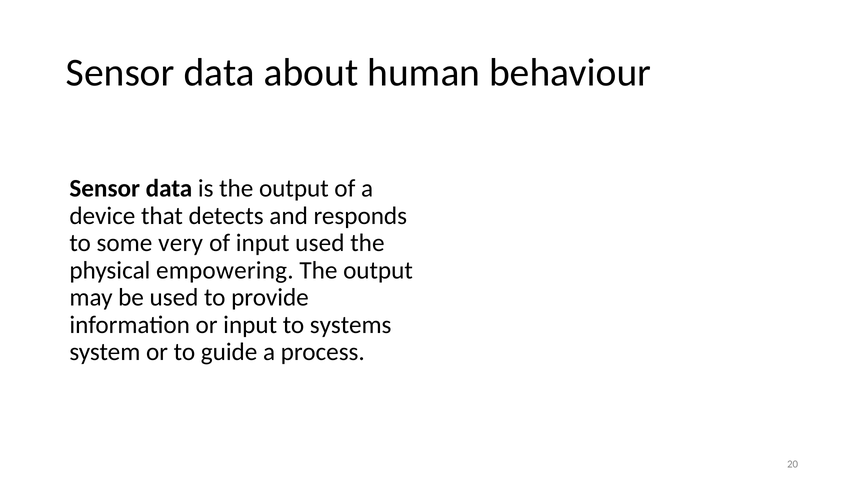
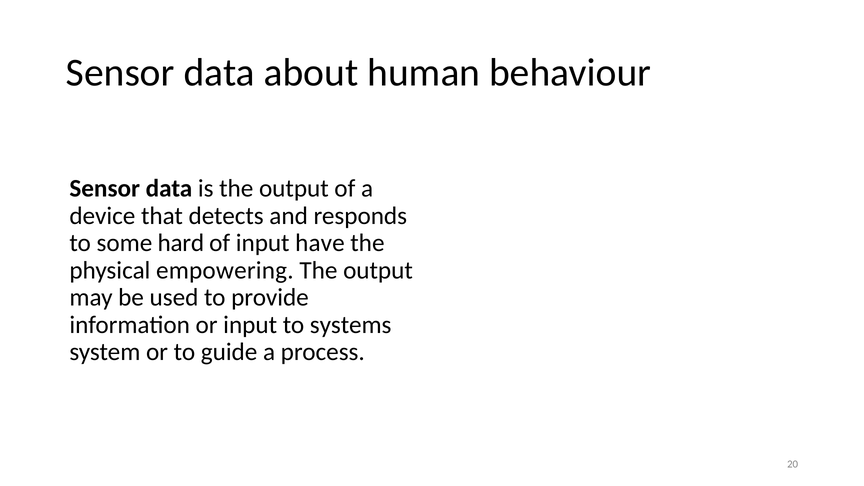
very: very -> hard (181, 243)
input used: used -> have (320, 243)
